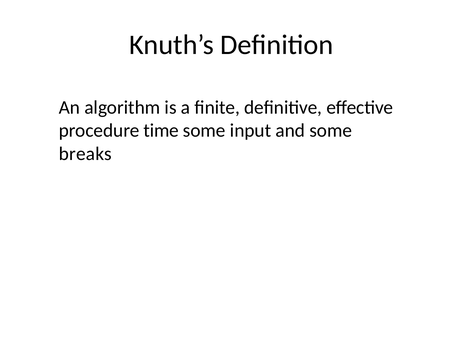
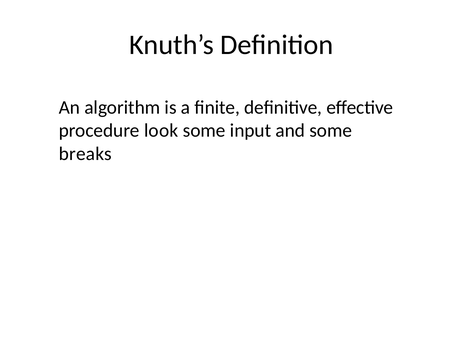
time: time -> look (161, 131)
